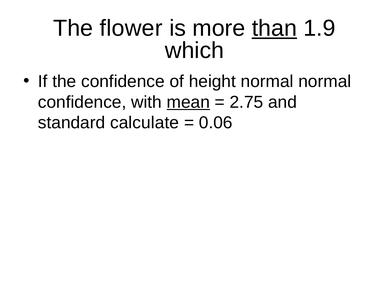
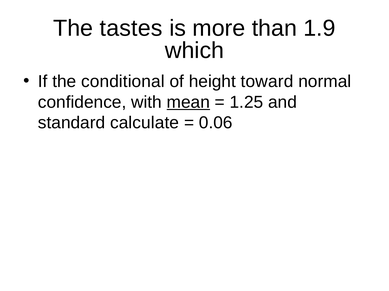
flower: flower -> tastes (131, 28)
than underline: present -> none (274, 28)
the confidence: confidence -> conditional (123, 82)
height normal: normal -> toward (267, 82)
2.75: 2.75 -> 1.25 (246, 102)
